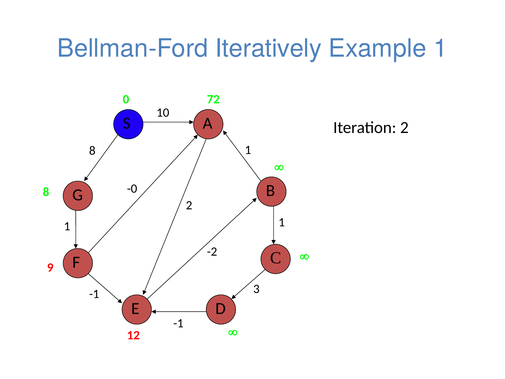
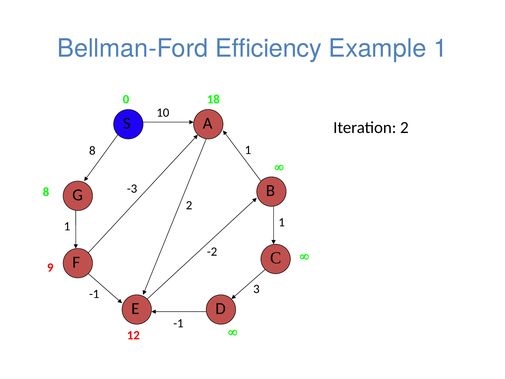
Iteratively: Iteratively -> Efficiency (268, 48)
72: 72 -> 18 (213, 99)
-0: -0 -> -3 (132, 188)
